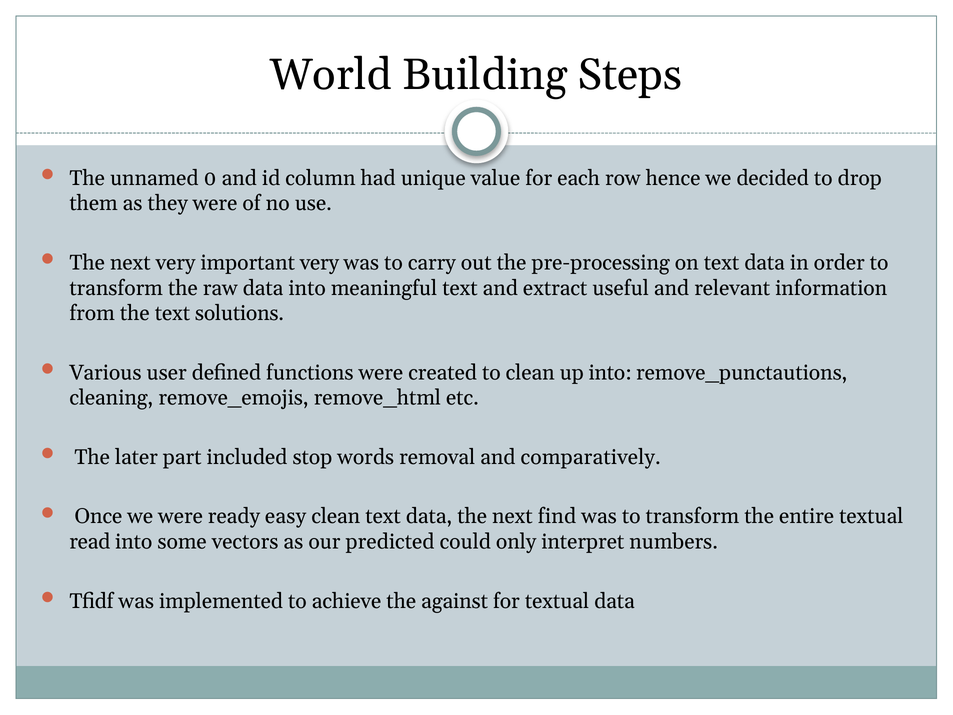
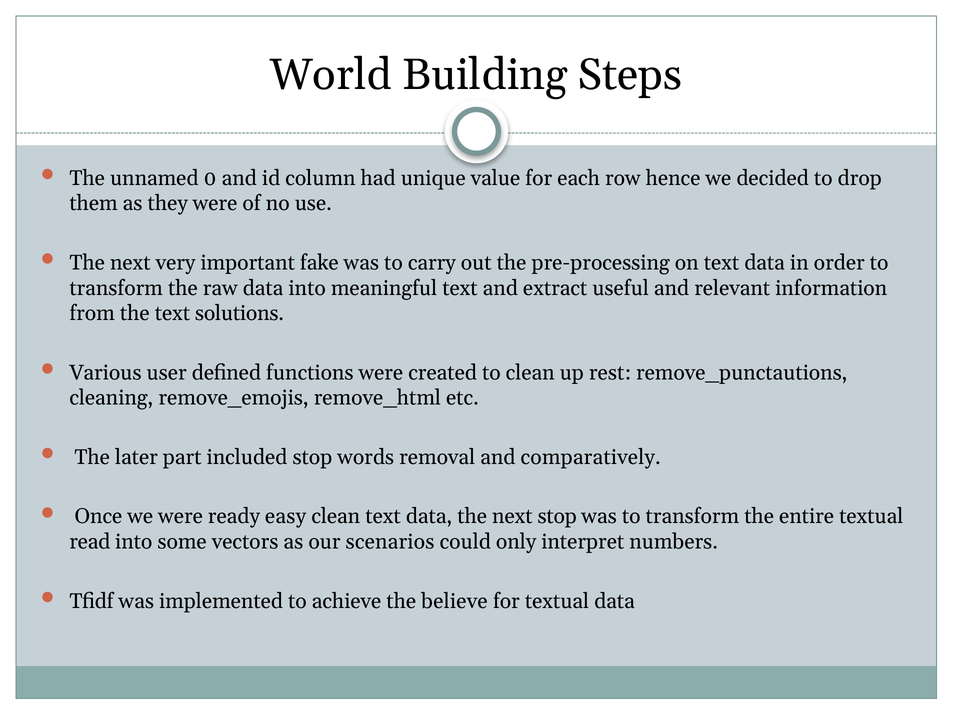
important very: very -> fake (319, 263)
up into: into -> rest (610, 372)
next find: find -> stop (557, 516)
predicted: predicted -> scenarios (390, 542)
against: against -> believe (454, 601)
